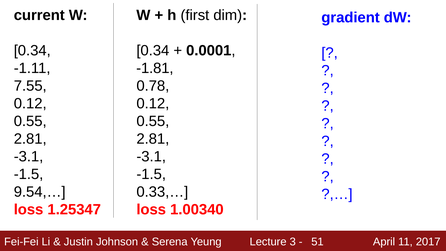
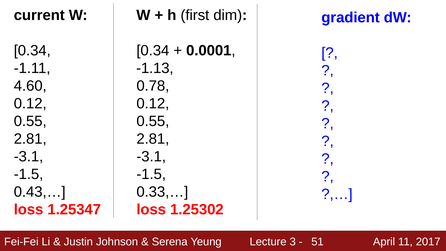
-1.81: -1.81 -> -1.13 (155, 68)
7.55: 7.55 -> 4.60 (30, 86)
9.54,…: 9.54,… -> 0.43,… (40, 192)
1.00340: 1.00340 -> 1.25302 (197, 210)
